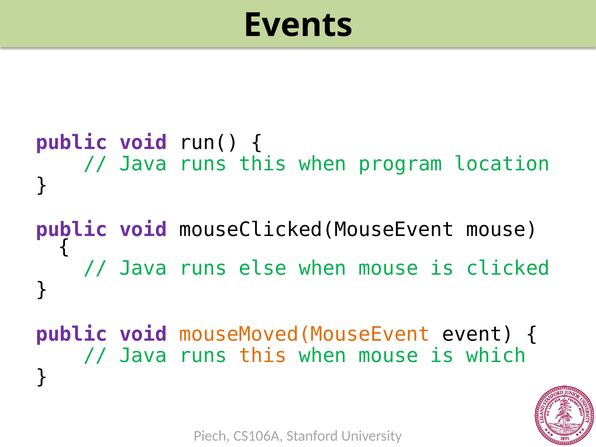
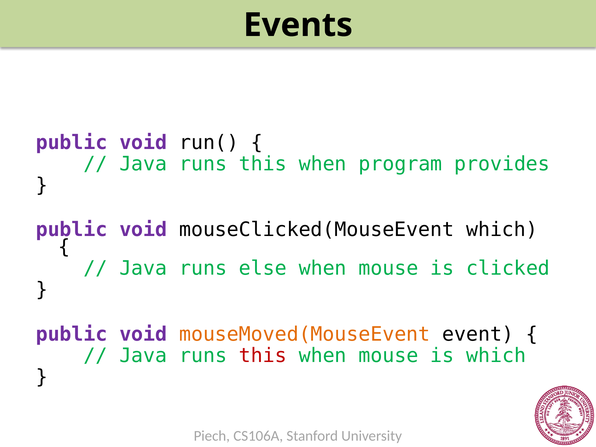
location: location -> provides (502, 164)
mouseClicked(MouseEvent mouse: mouse -> which (502, 230)
this colour: orange -> red (263, 356)
